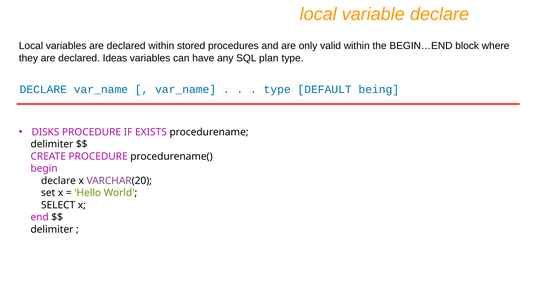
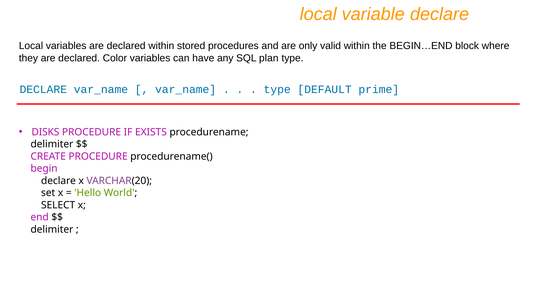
Ideas: Ideas -> Color (115, 58)
being: being -> prime (379, 89)
